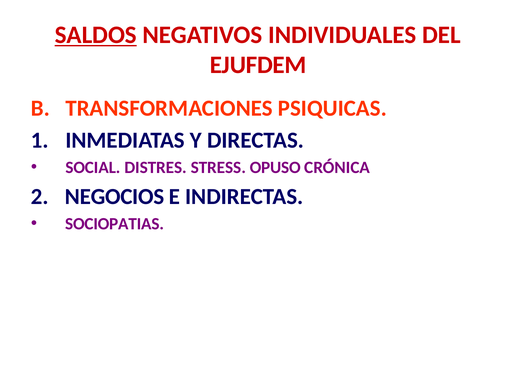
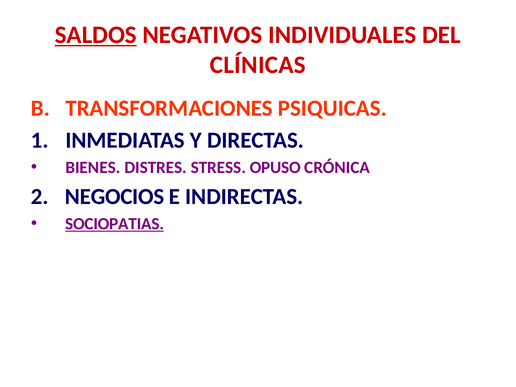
EJUFDEM: EJUFDEM -> CLÍNICAS (258, 65)
SOCIAL: SOCIAL -> BIENES (93, 167)
SOCIOPATIAS underline: none -> present (115, 224)
